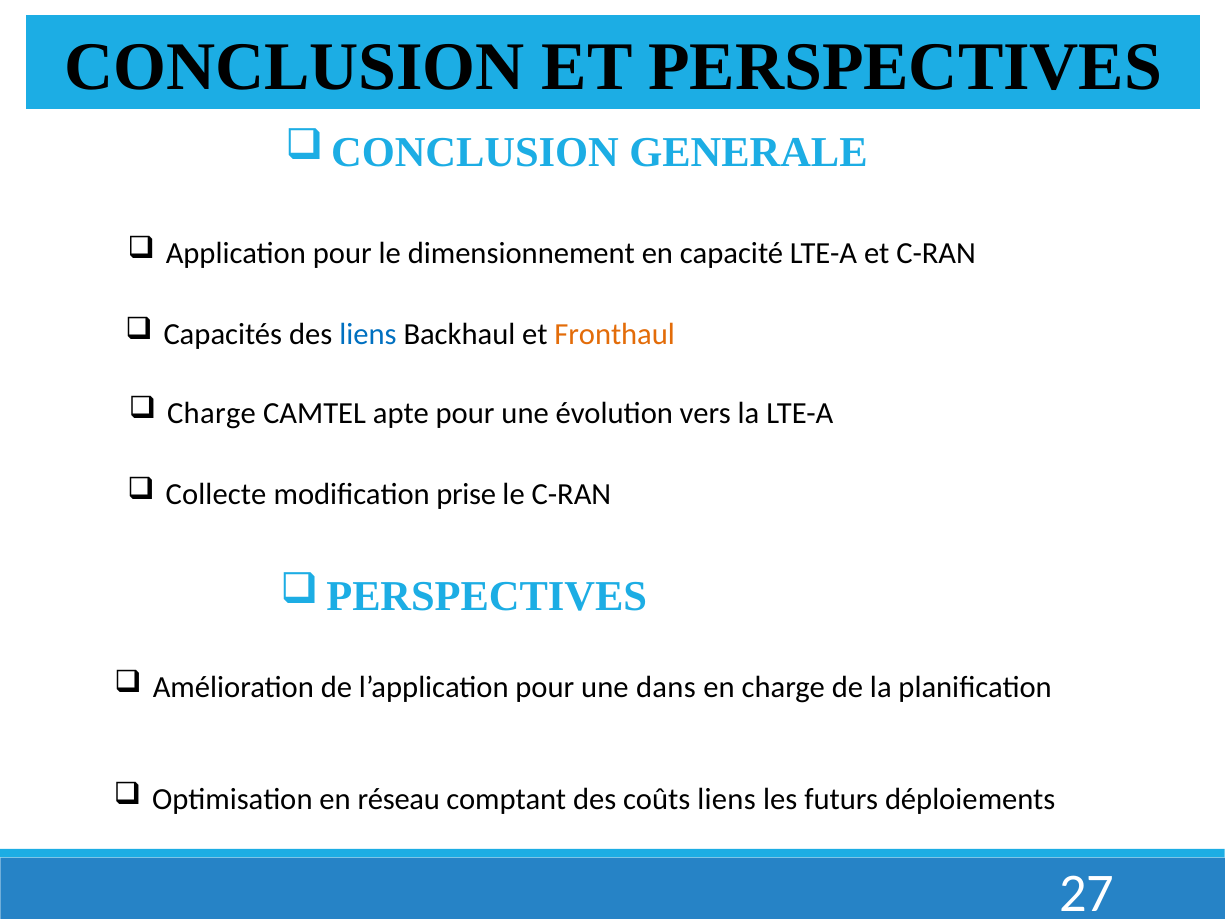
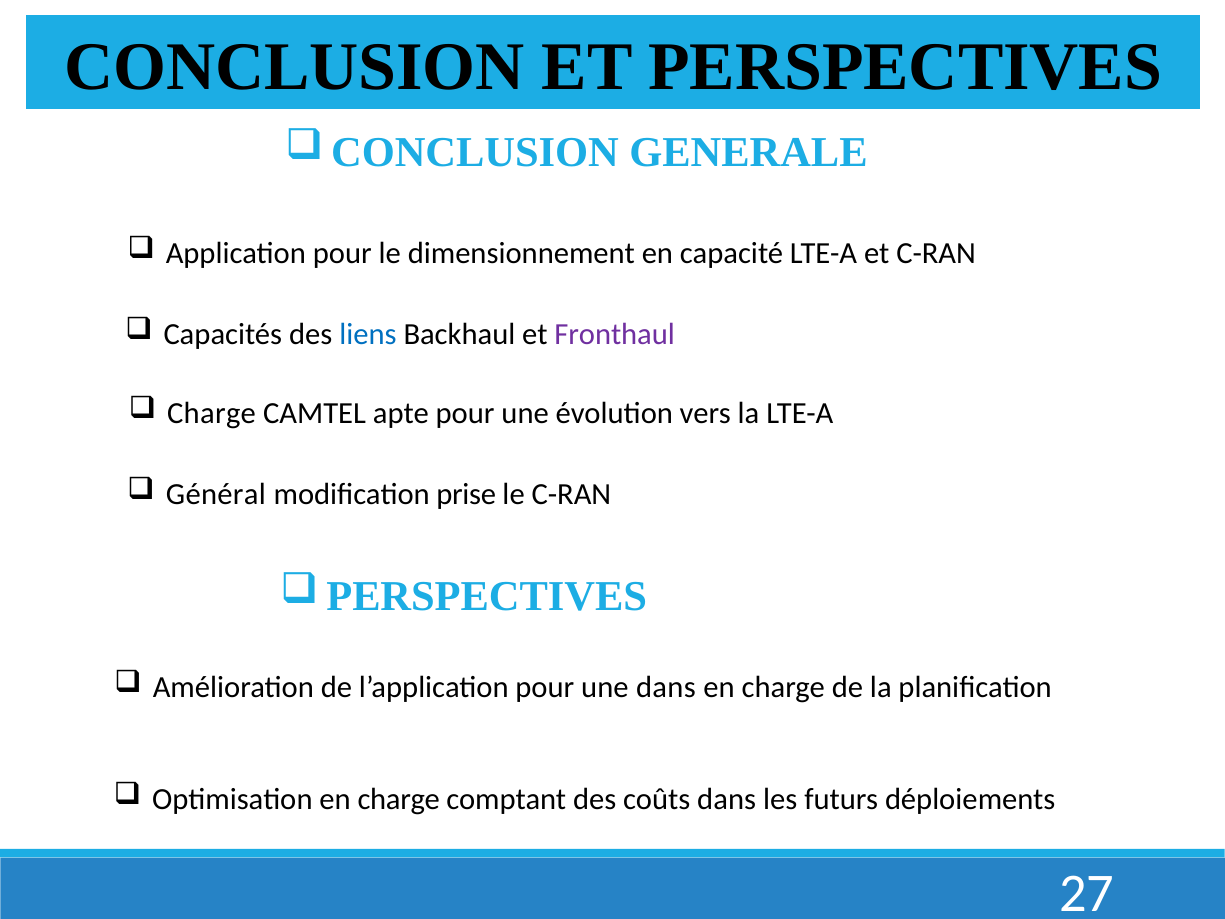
Fronthaul colour: orange -> purple (615, 334)
Collecte: Collecte -> Général (216, 494)
Optimisation en réseau: réseau -> charge (399, 799)
coûts liens: liens -> dans (727, 799)
